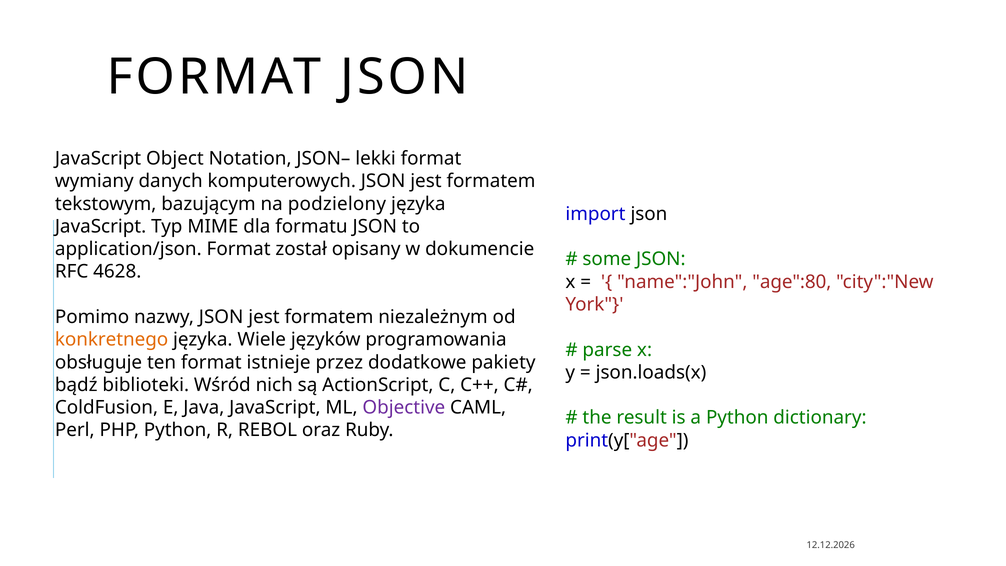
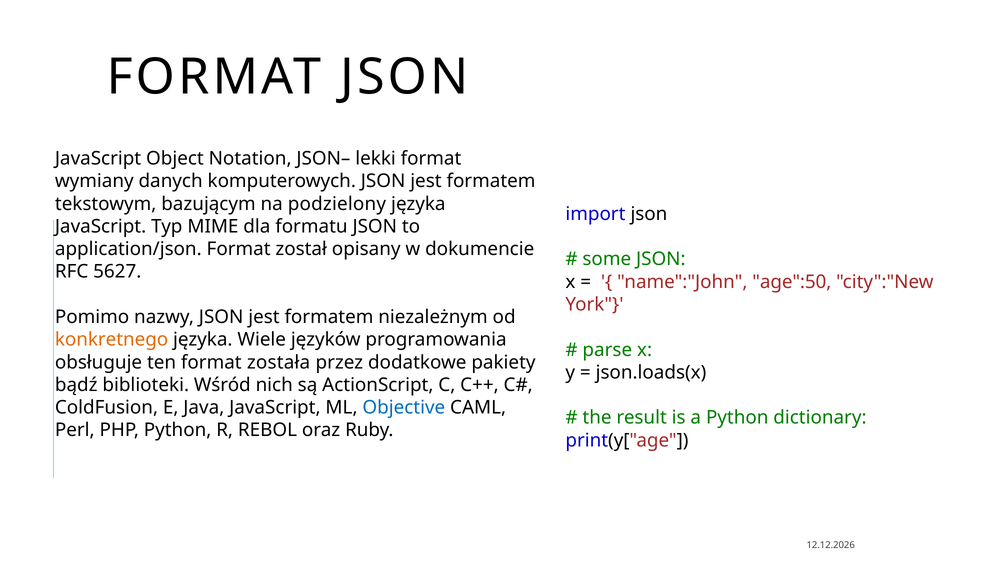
4628: 4628 -> 5627 (117, 272)
age":80: age":80 -> age":50 (792, 282)
istnieje: istnieje -> została (279, 362)
Objective colour: purple -> blue (404, 407)
